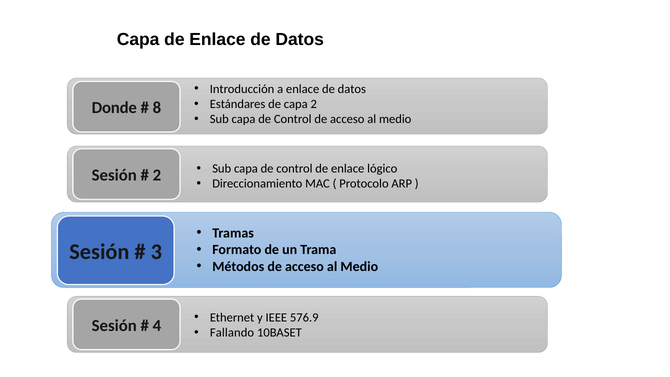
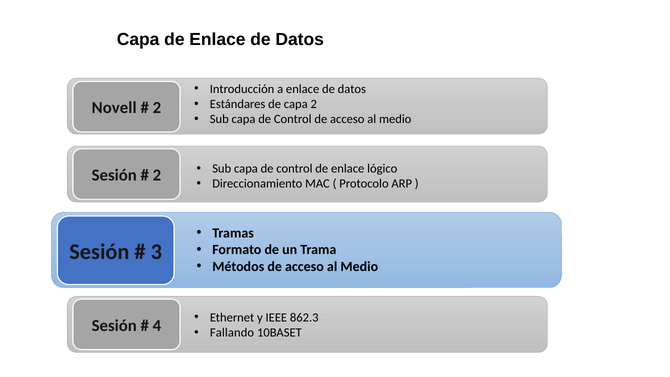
Donde: Donde -> Novell (114, 108)
8: 8 -> 2 (157, 108)
576.9: 576.9 -> 862.3 (304, 317)
